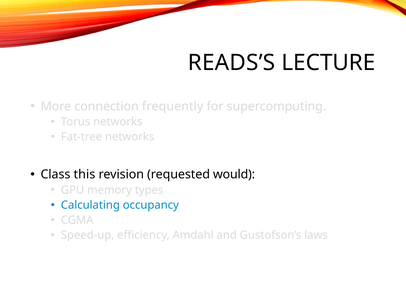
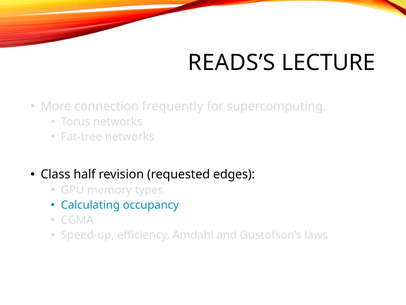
this: this -> half (85, 174)
would: would -> edges (234, 174)
